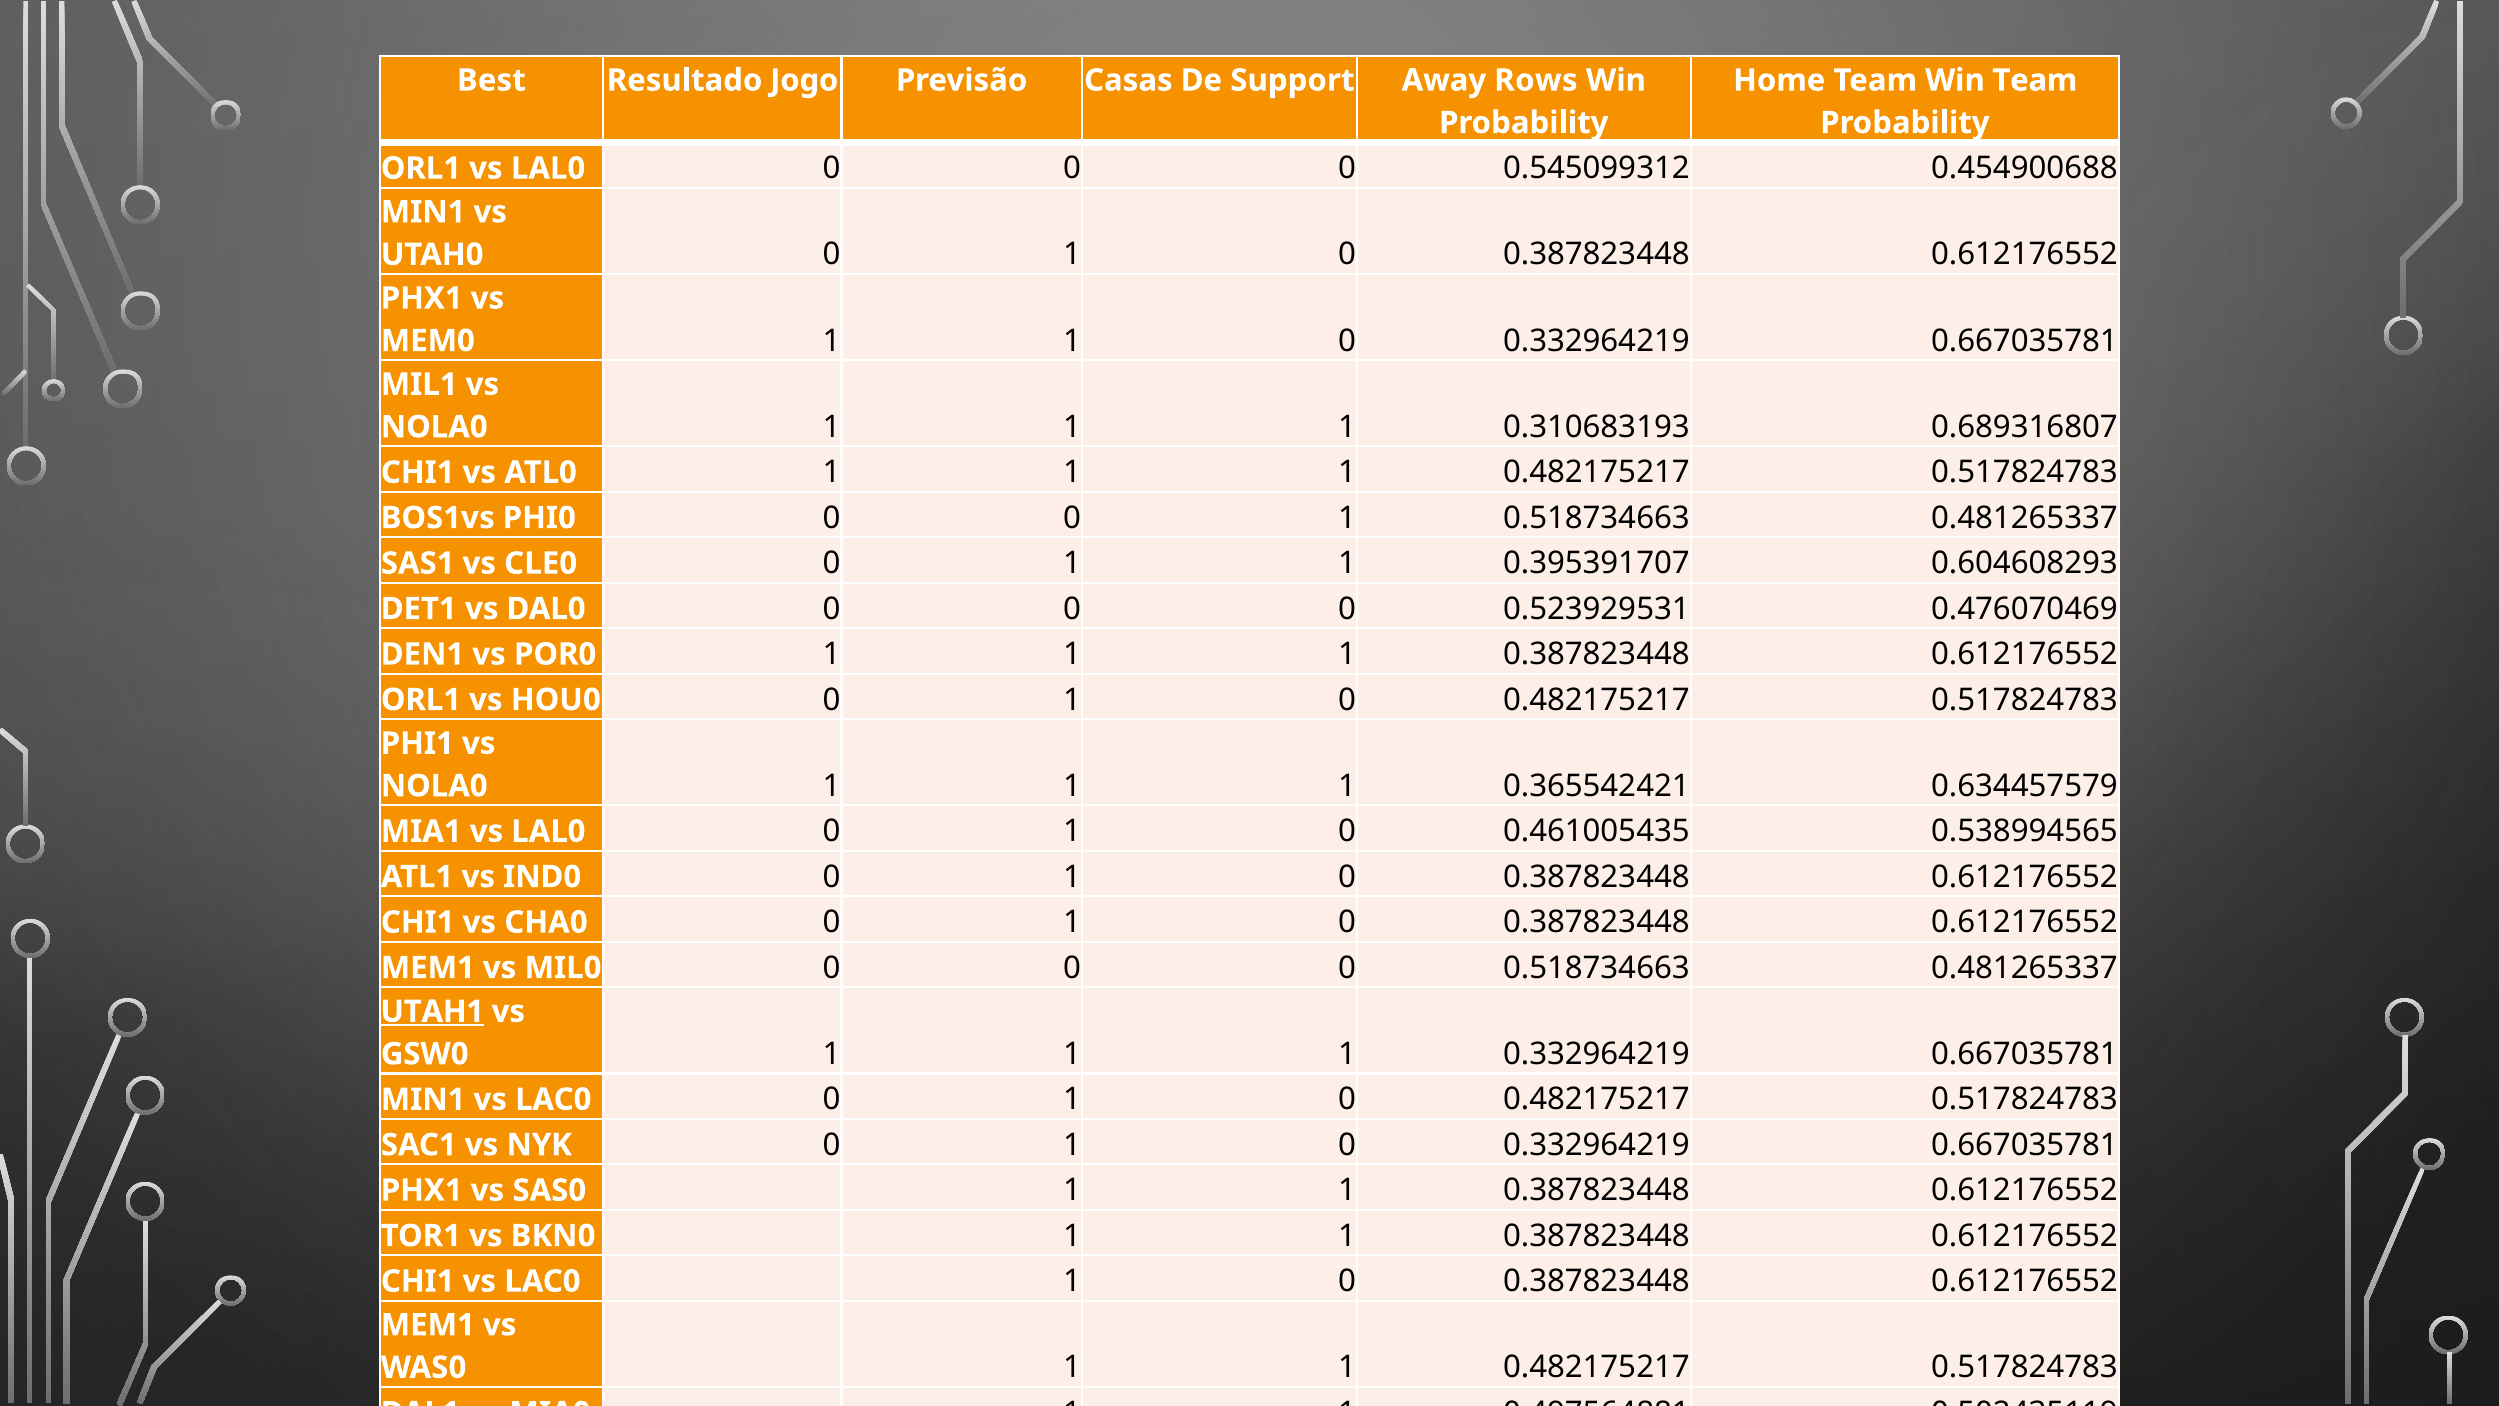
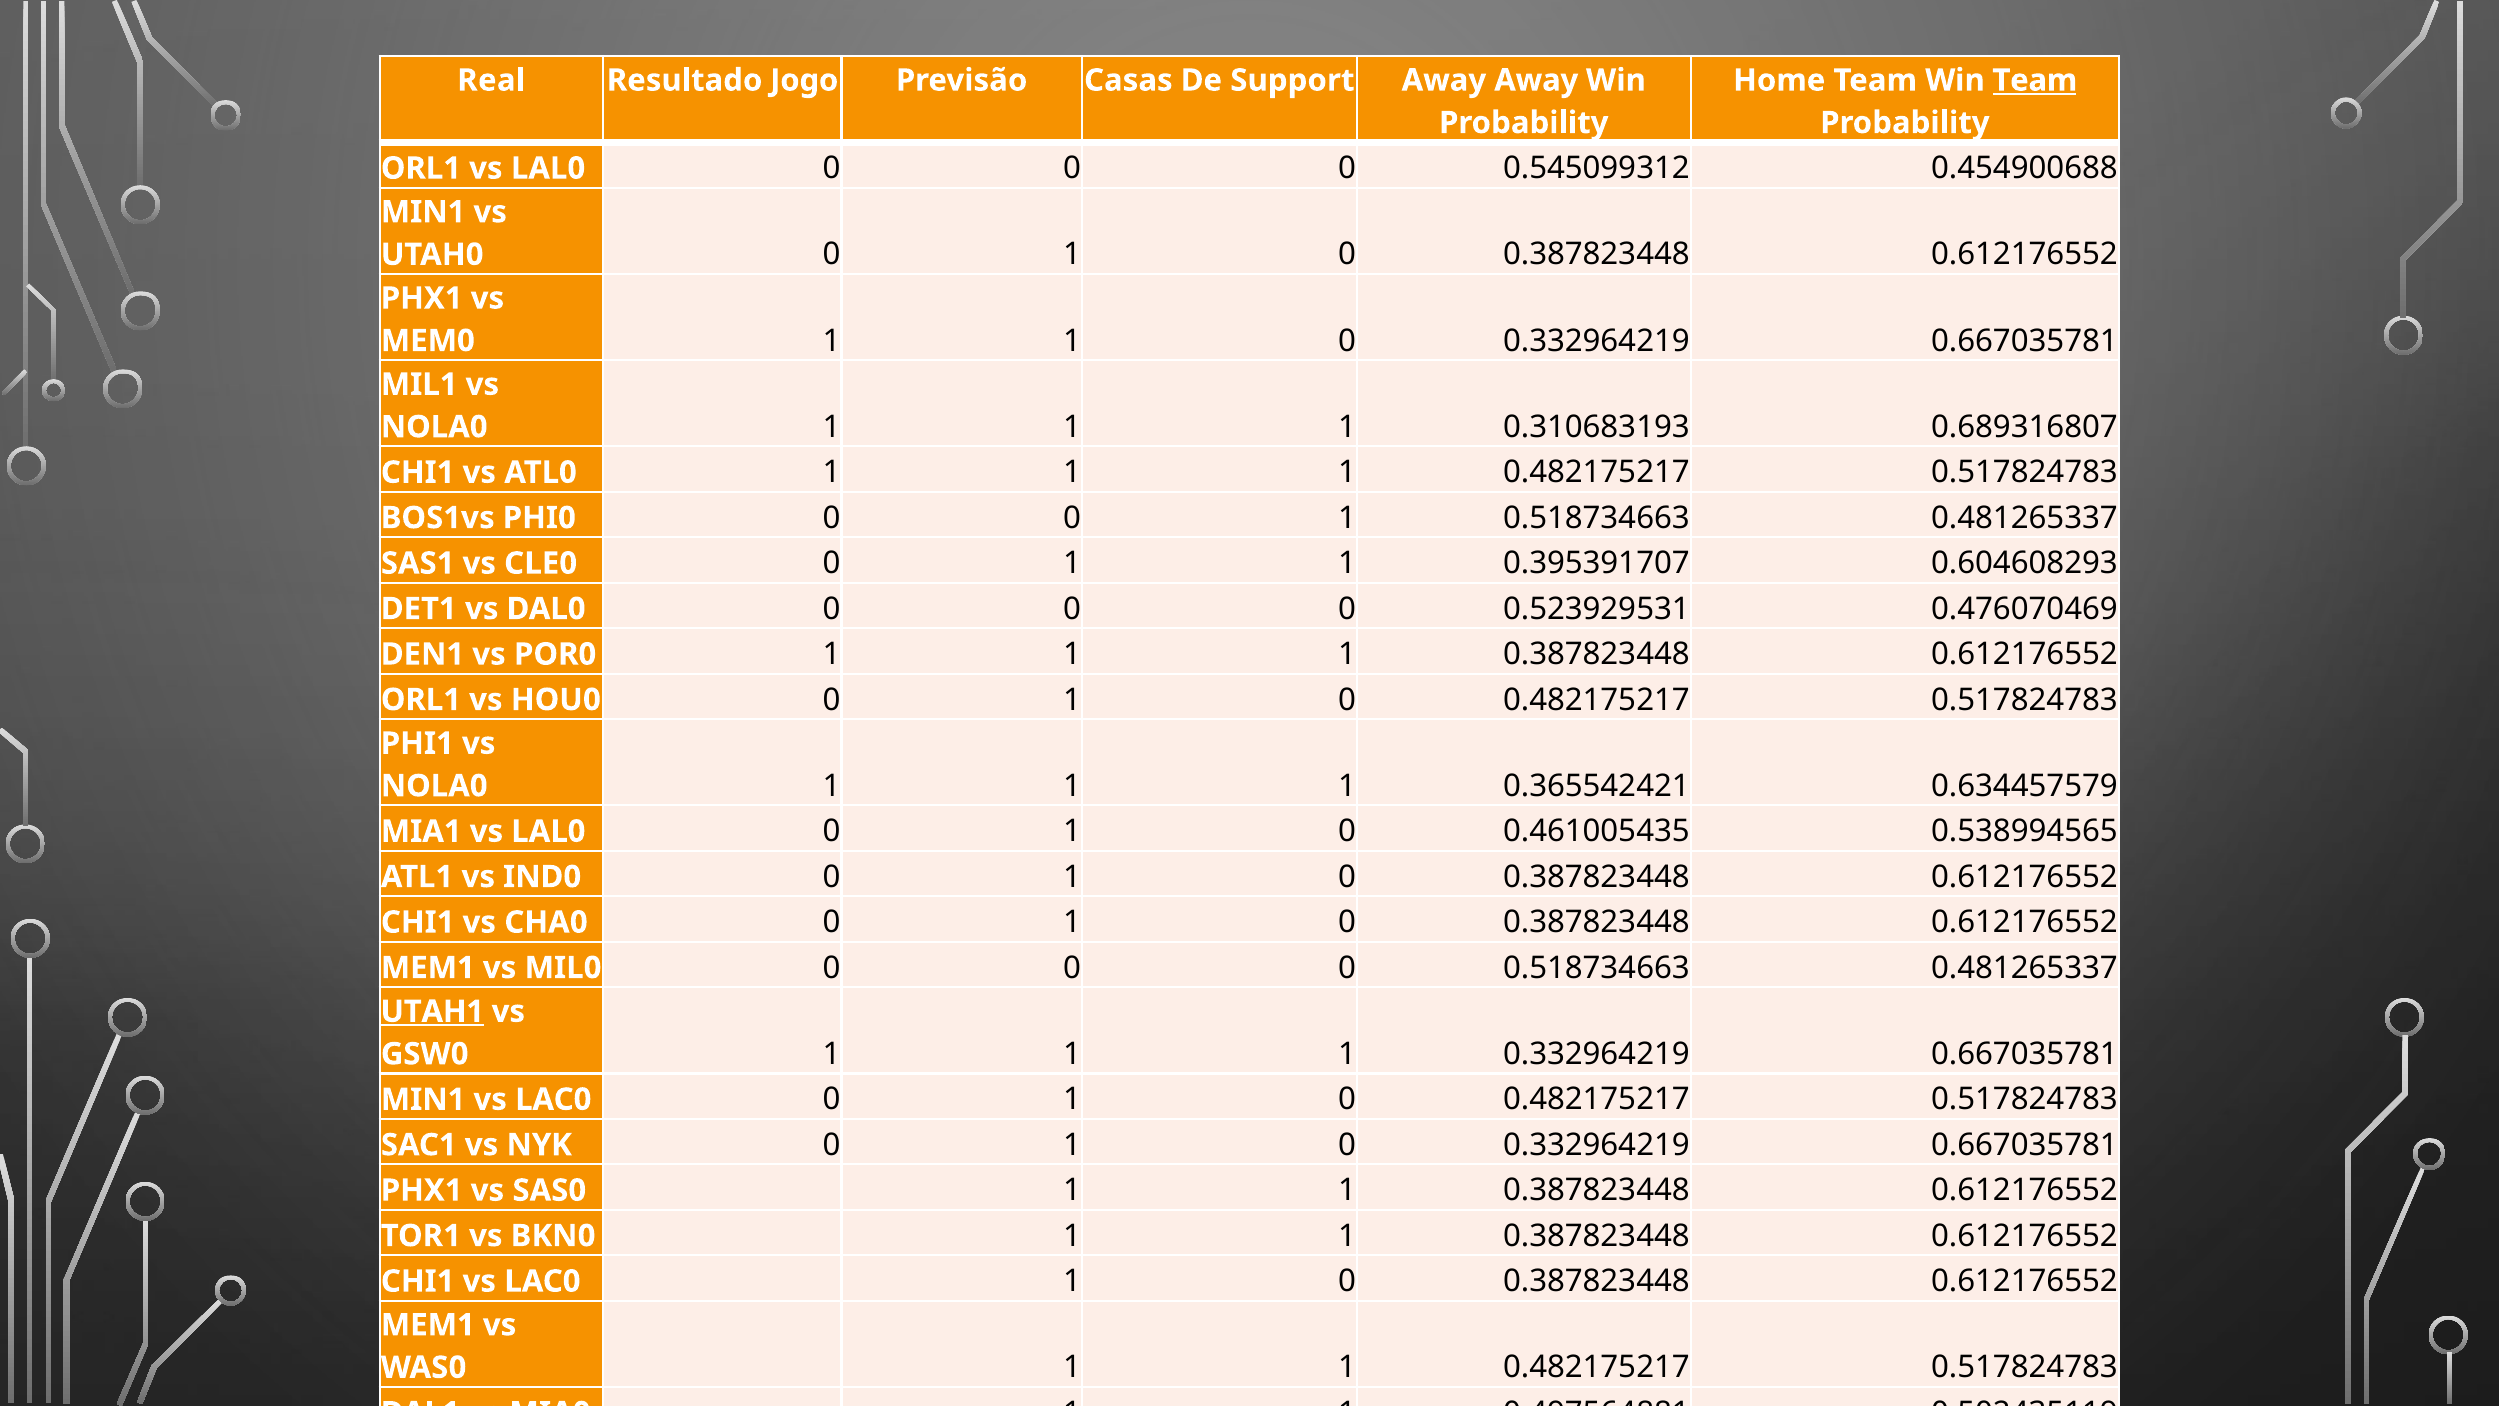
Best: Best -> Real (491, 80)
Away Rows: Rows -> Away (1536, 80)
Team underline: none -> present (2035, 80)
